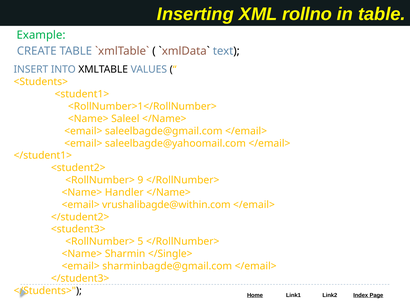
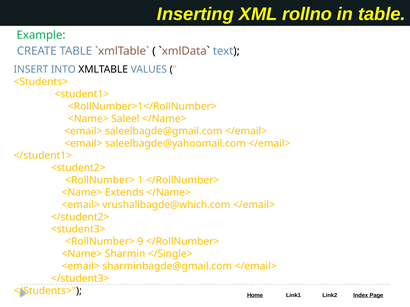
9: 9 -> 1 (140, 180)
Handler: Handler -> Extends (124, 193)
vrushalibagde@within.com: vrushalibagde@within.com -> vrushalibagde@which.com (166, 205)
5: 5 -> 9 (140, 242)
